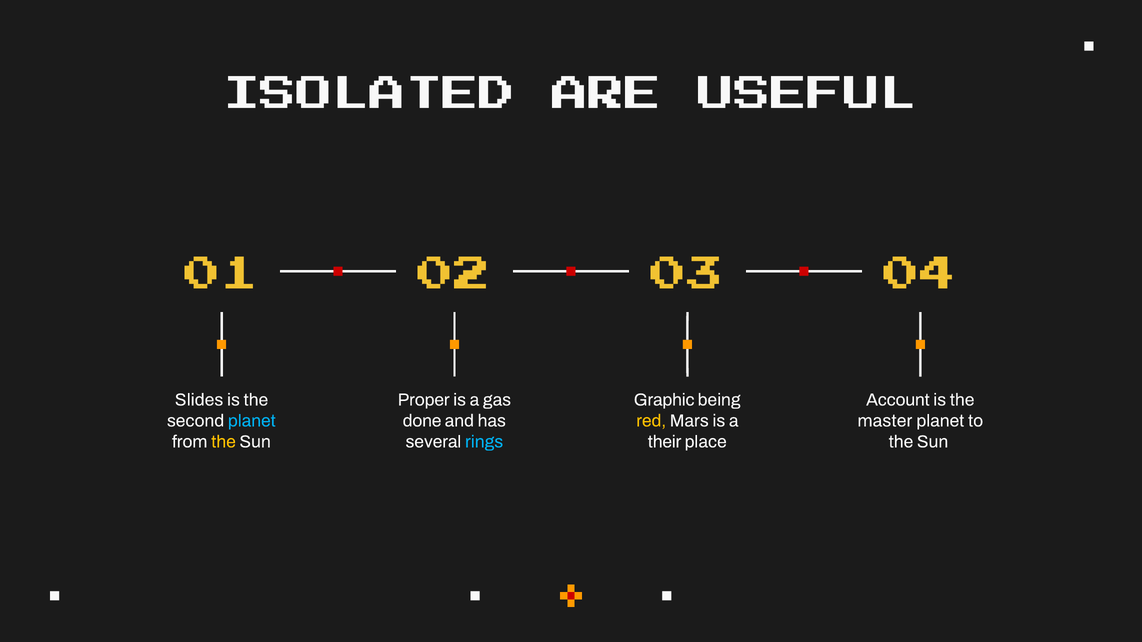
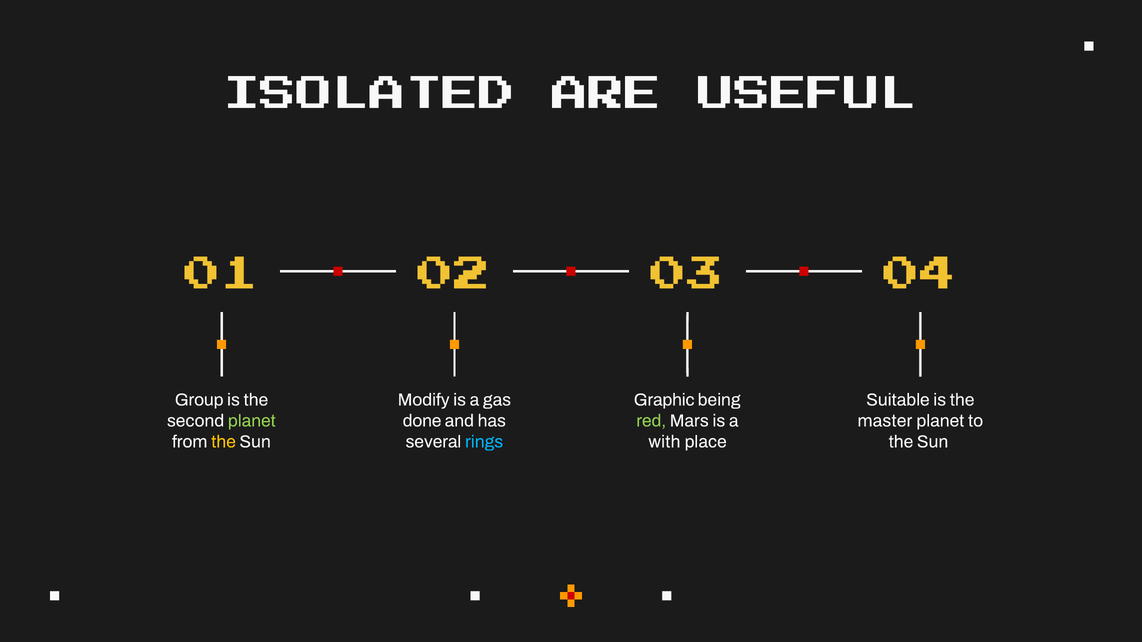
Slides: Slides -> Group (199, 400)
Proper: Proper -> Modify (424, 400)
Account: Account -> Suitable (898, 400)
planet colour: light blue -> light green (252, 421)
red colour: yellow -> light green (651, 421)
their: their -> with (664, 442)
